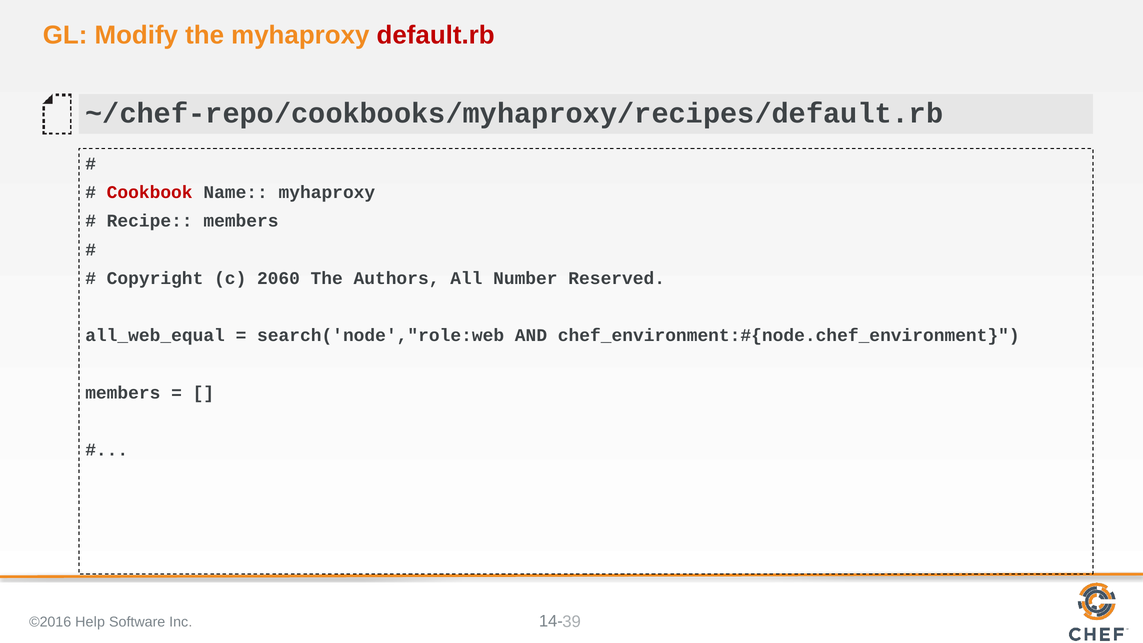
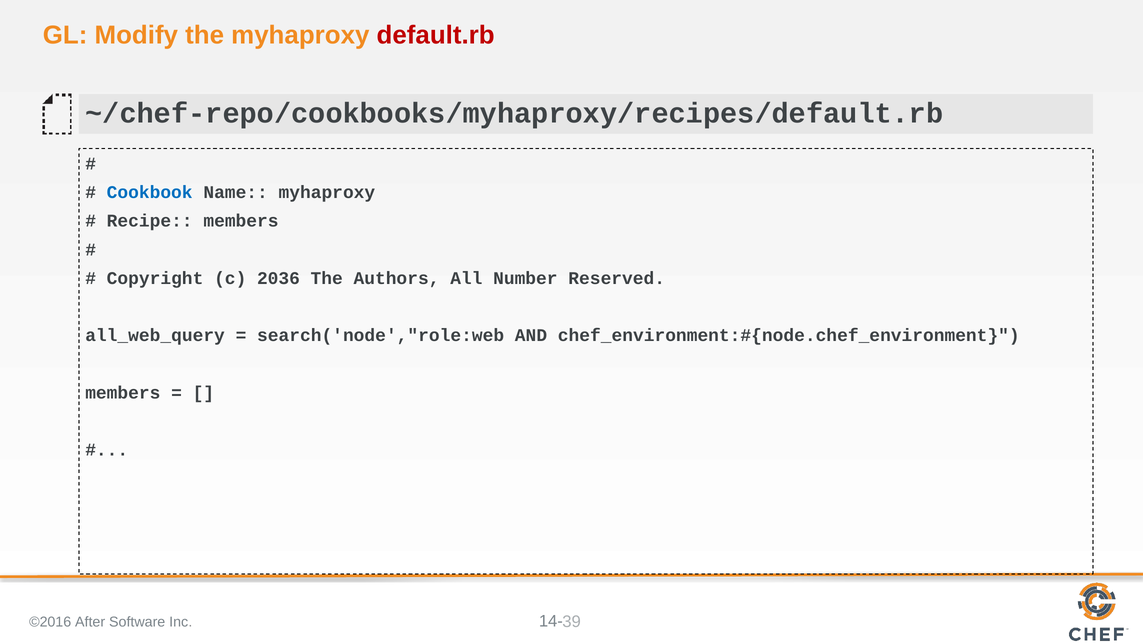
Cookbook colour: red -> blue (150, 192)
2060: 2060 -> 2036 (278, 278)
all_web_equal: all_web_equal -> all_web_query (155, 335)
Help: Help -> After (90, 622)
